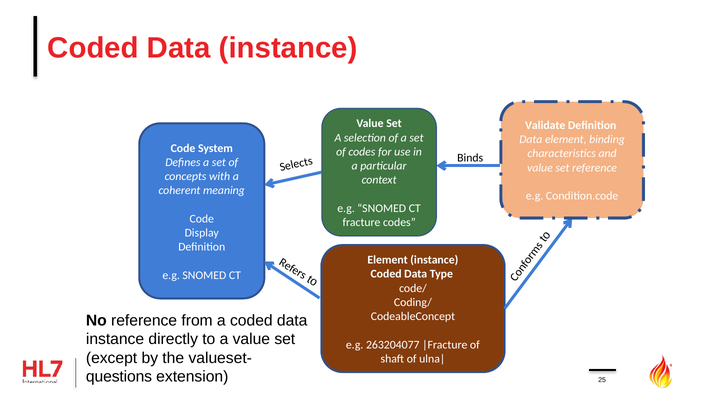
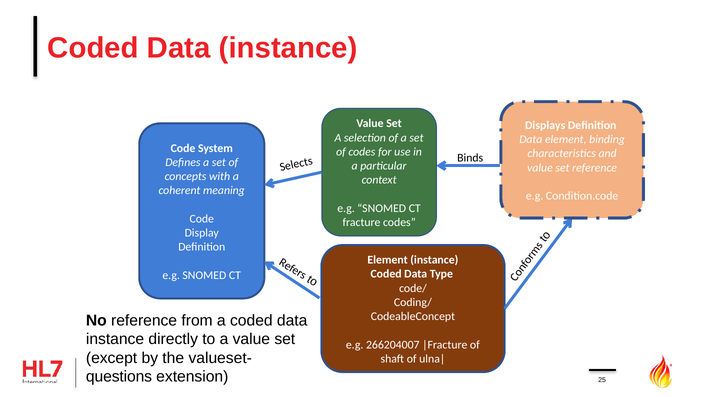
Validate: Validate -> Displays (545, 125)
263204077: 263204077 -> 266204007 (393, 345)
